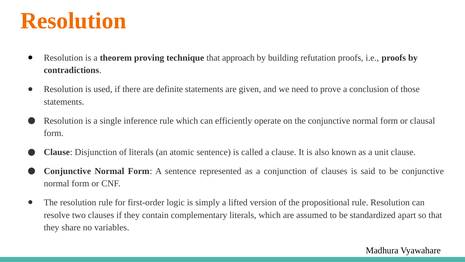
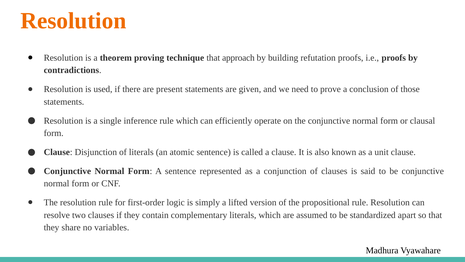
definite: definite -> present (169, 89)
